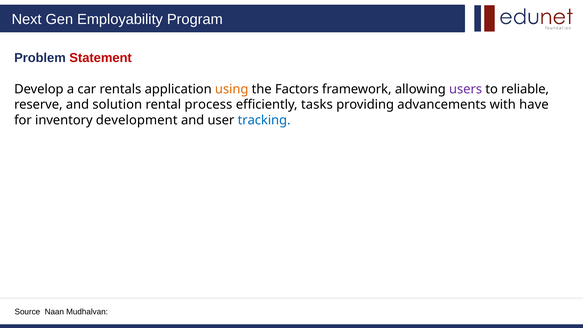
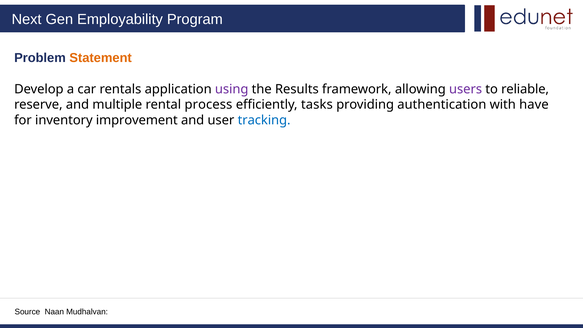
Statement colour: red -> orange (101, 58)
using colour: orange -> purple (232, 89)
Factors: Factors -> Results (297, 89)
solution: solution -> multiple (117, 105)
advancements: advancements -> authentication (442, 105)
development: development -> improvement (137, 120)
